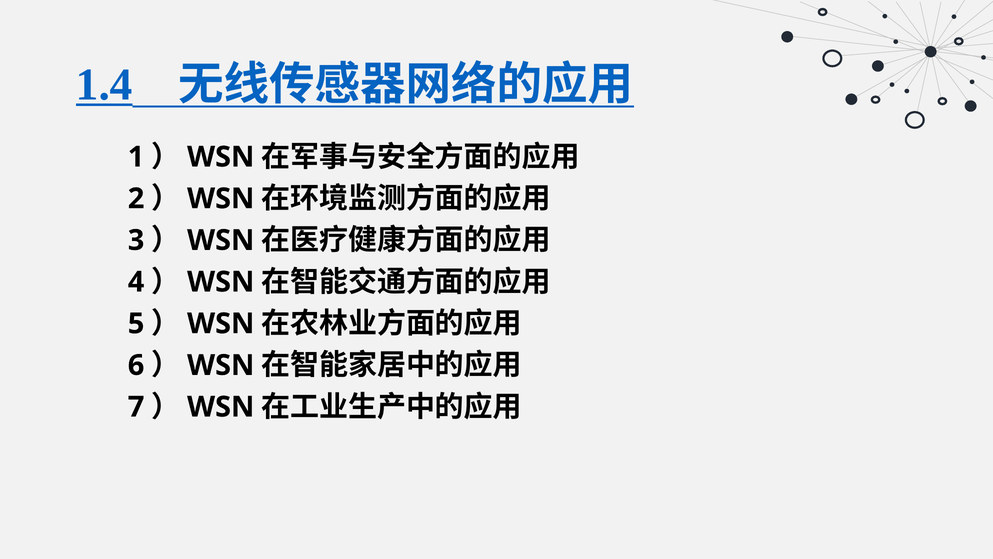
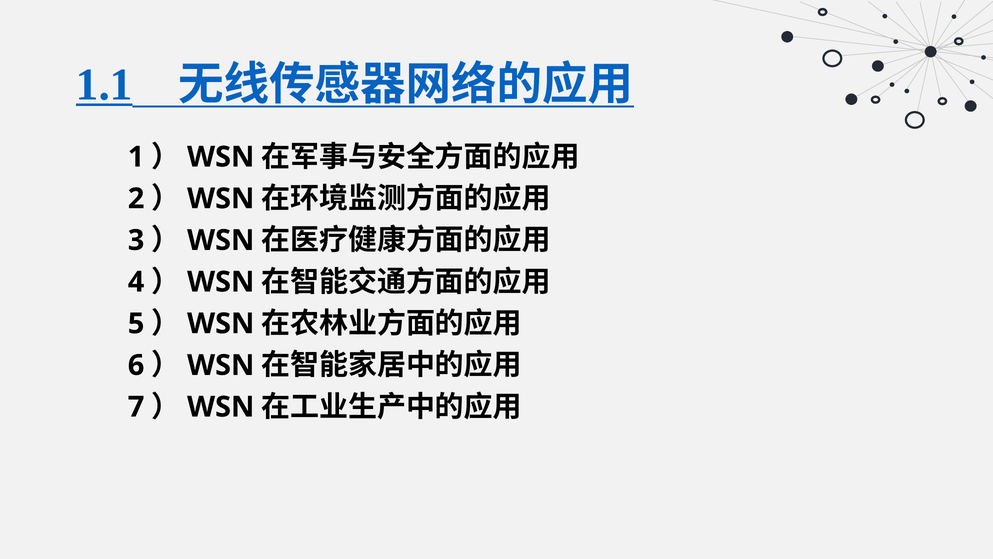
1.4: 1.4 -> 1.1 (104, 85)
